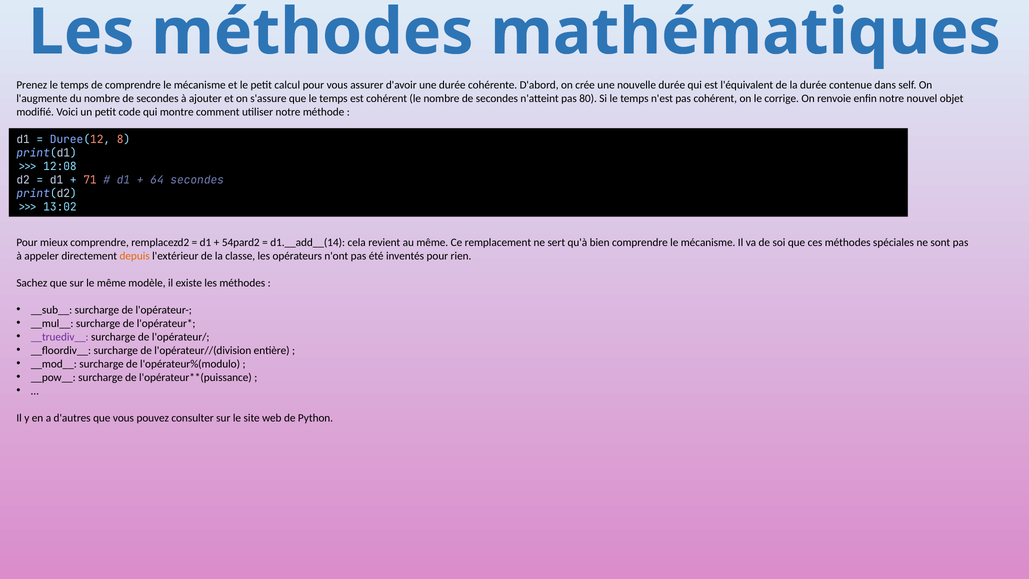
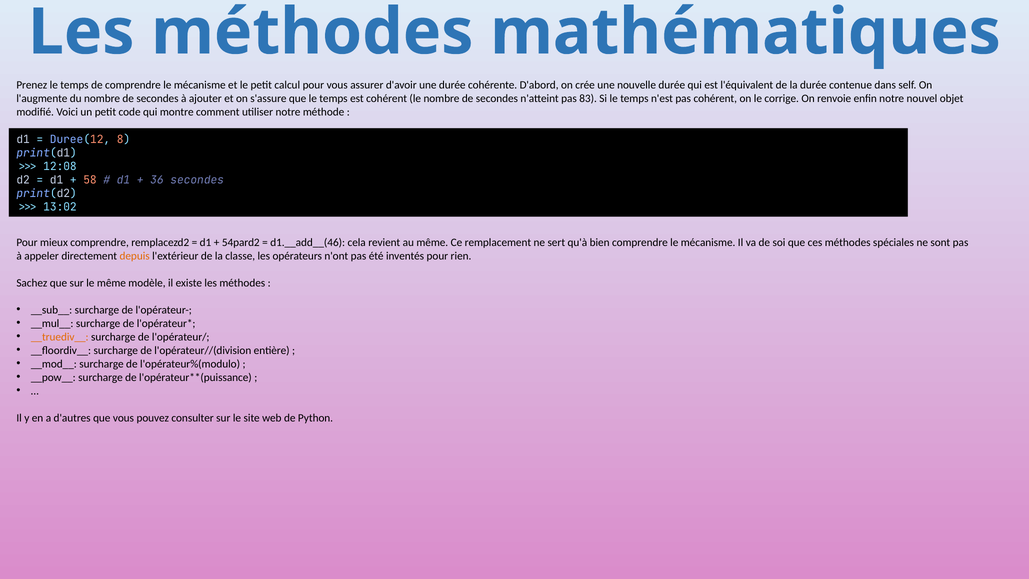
80: 80 -> 83 (588, 98)
71: 71 -> 58 (90, 180)
64: 64 -> 36 (157, 180)
d1.__add__(14: d1.__add__(14 -> d1.__add__(46 (308, 242)
__truediv__ colour: purple -> orange (60, 337)
